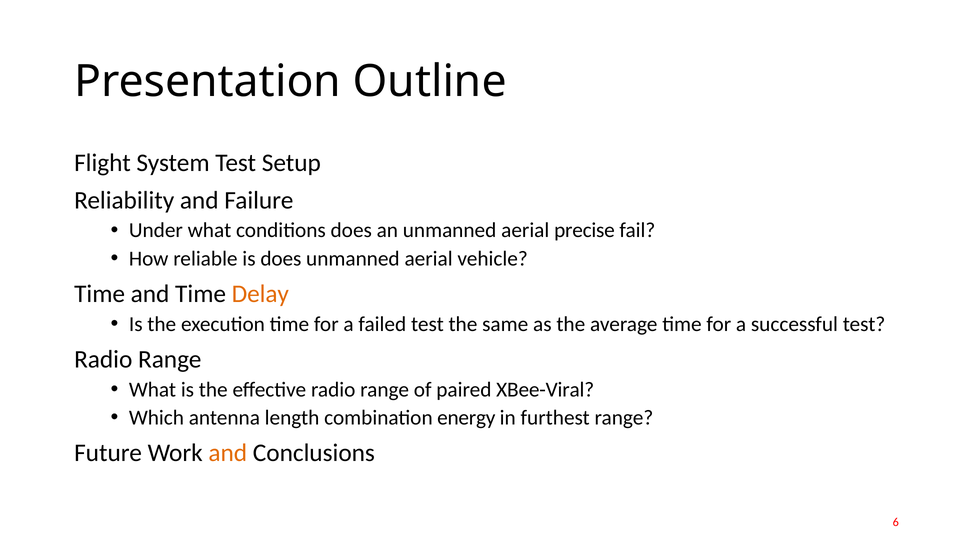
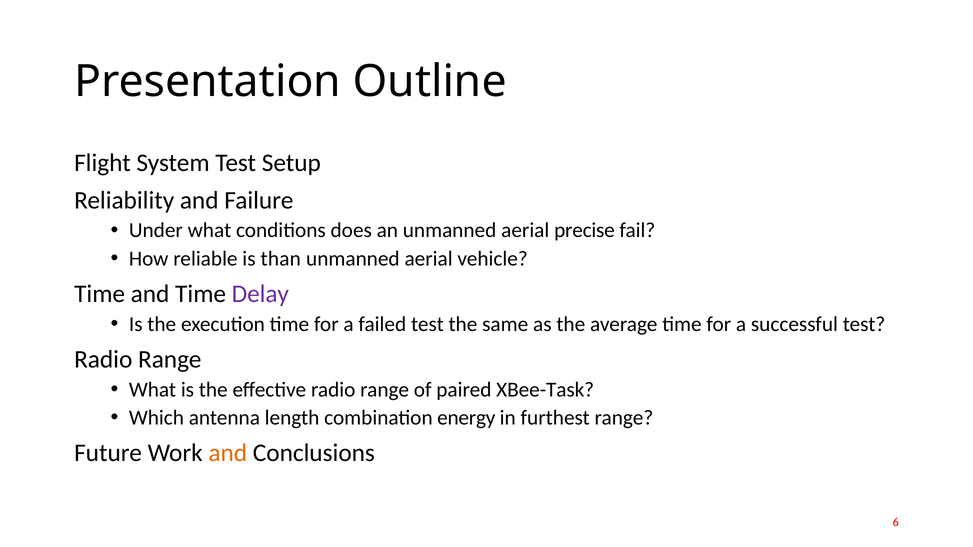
is does: does -> than (281, 259)
Delay colour: orange -> purple (260, 294)
XBee-Viral: XBee-Viral -> XBee-Task (545, 390)
